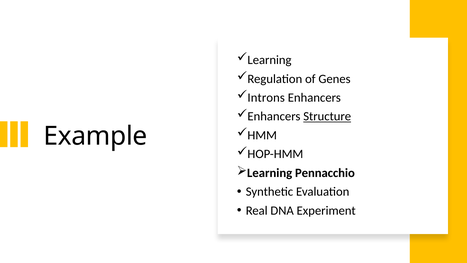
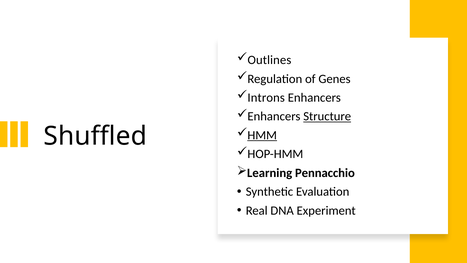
Learning: Learning -> Outlines (269, 60)
HMM underline: none -> present (262, 135)
Example: Example -> Shuffled (95, 136)
